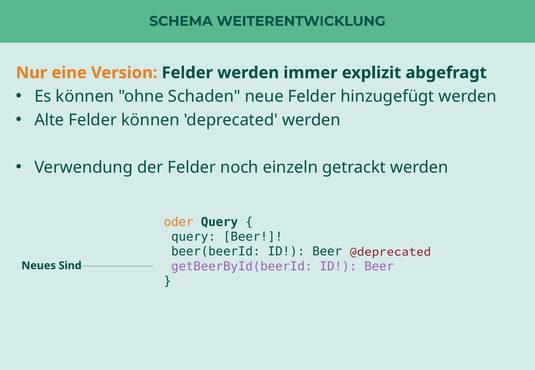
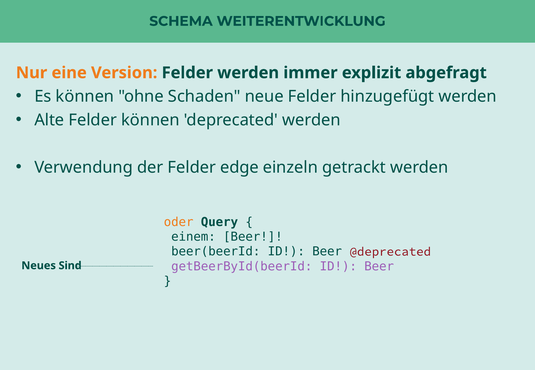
noch: noch -> edge (239, 168)
query: query -> einem (193, 237)
